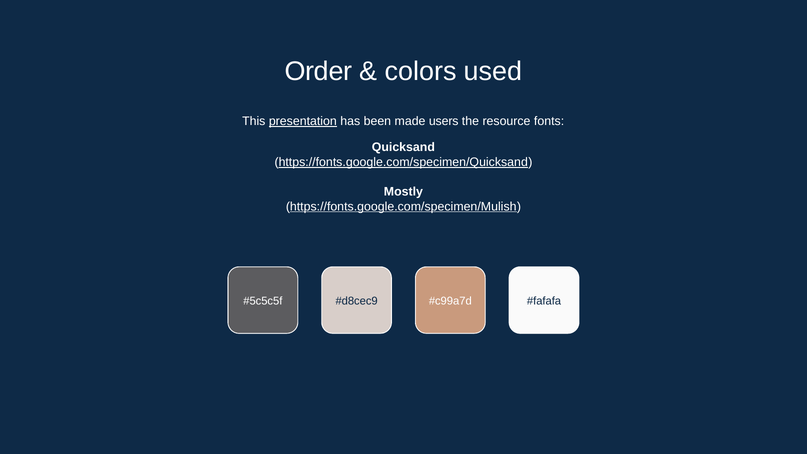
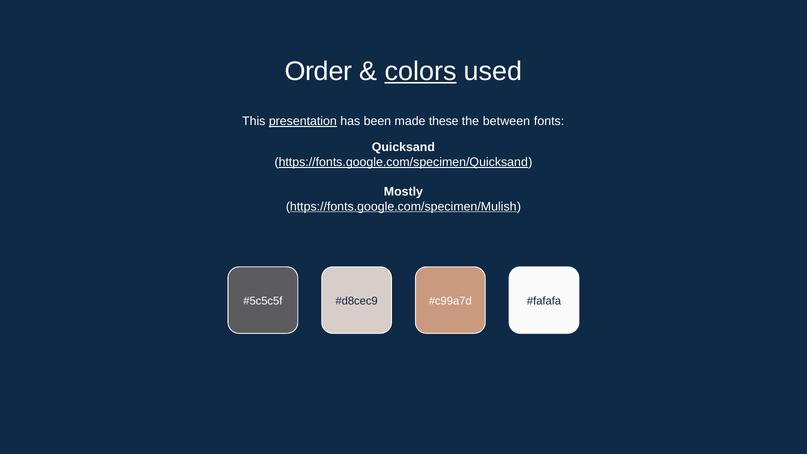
colors underline: none -> present (421, 71)
users: users -> these (444, 121)
resource: resource -> between (506, 121)
